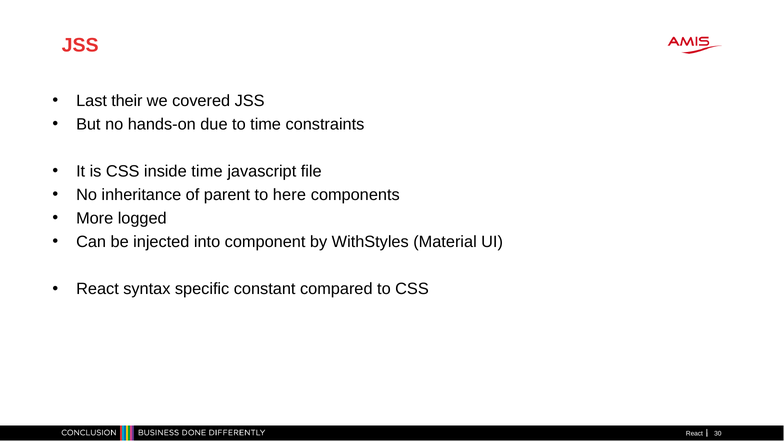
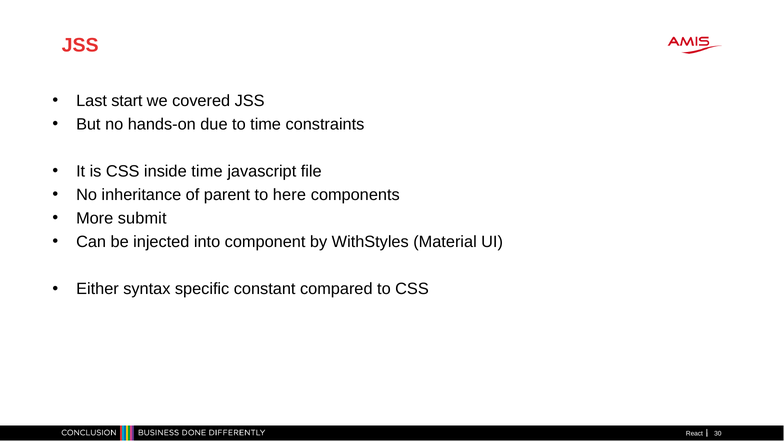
their: their -> start (127, 101)
logged: logged -> submit (142, 219)
React: React -> Either (97, 289)
